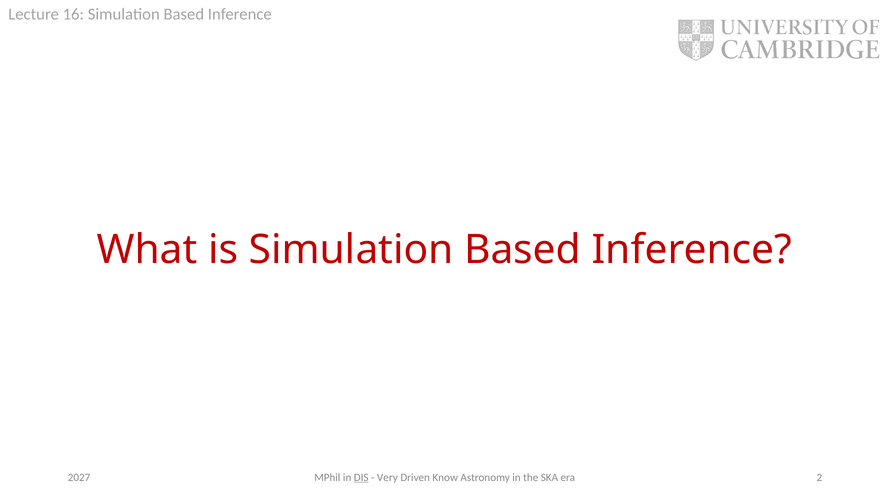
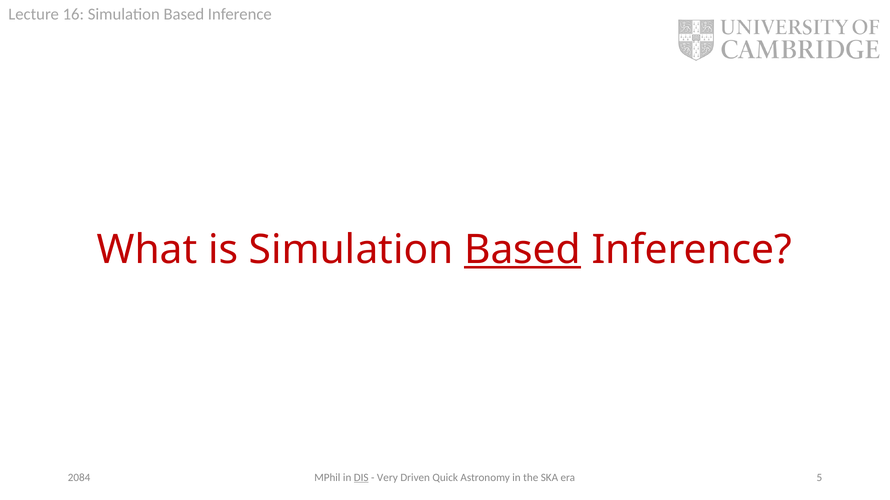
Based underline: none -> present (523, 250)
Know: Know -> Quick (445, 478)
2: 2 -> 5 (819, 478)
2027: 2027 -> 2084 (79, 478)
